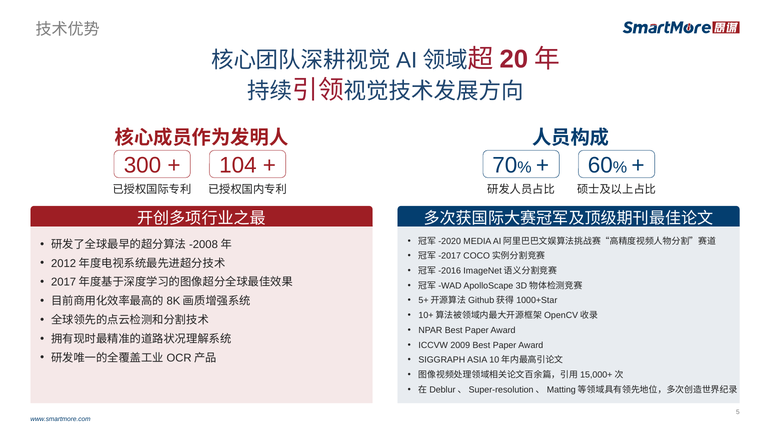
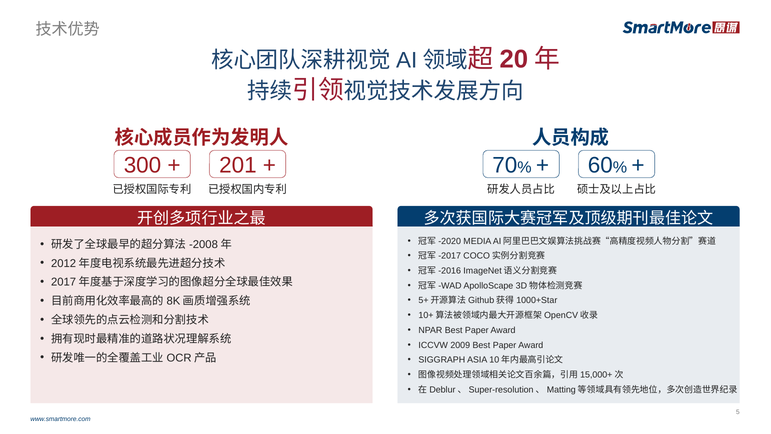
104: 104 -> 201 (238, 165)
